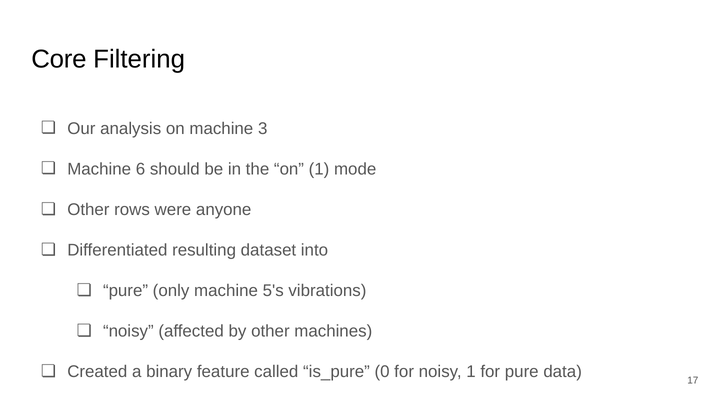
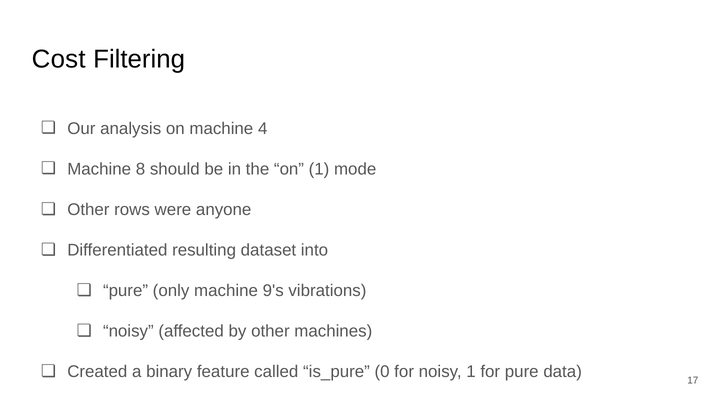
Core: Core -> Cost (59, 59)
3: 3 -> 4 (263, 129)
6: 6 -> 8 (141, 169)
5's: 5's -> 9's (273, 291)
